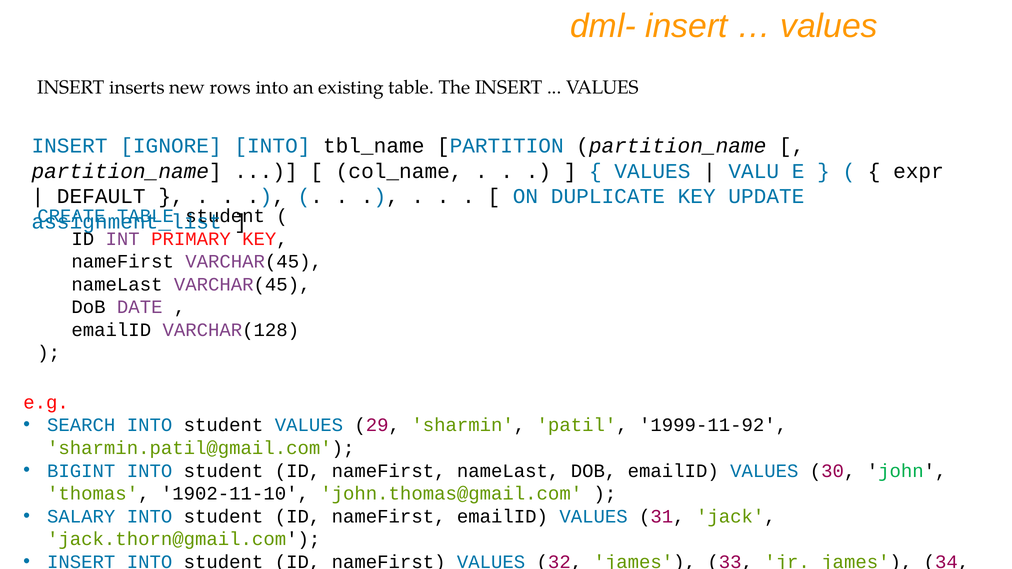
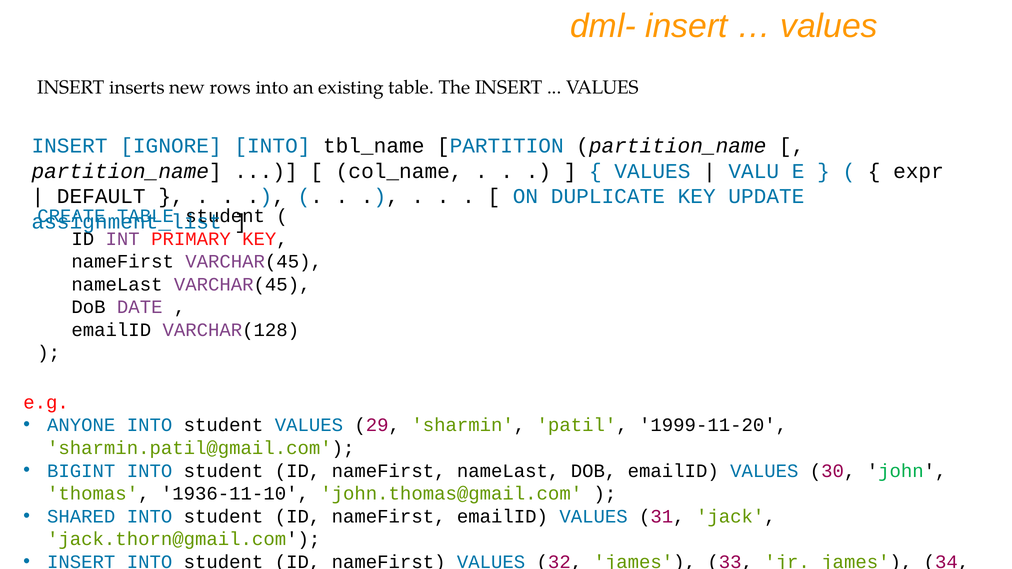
SEARCH: SEARCH -> ANYONE (81, 425)
1999-11-92: 1999-11-92 -> 1999-11-20 (713, 425)
1902-11-10: 1902-11-10 -> 1936-11-10 (235, 494)
SALARY: SALARY -> SHARED (81, 516)
